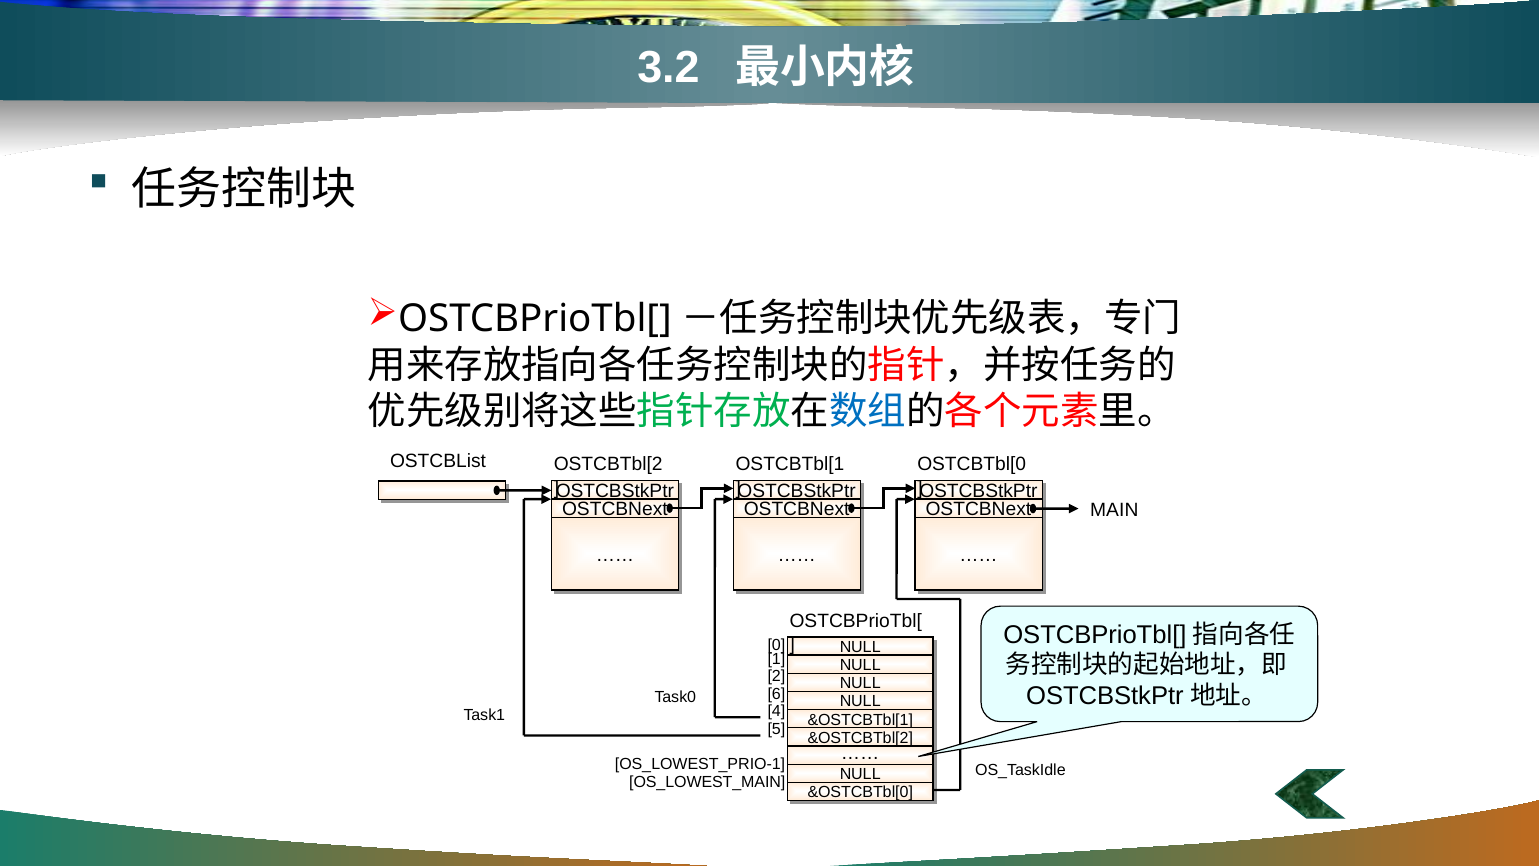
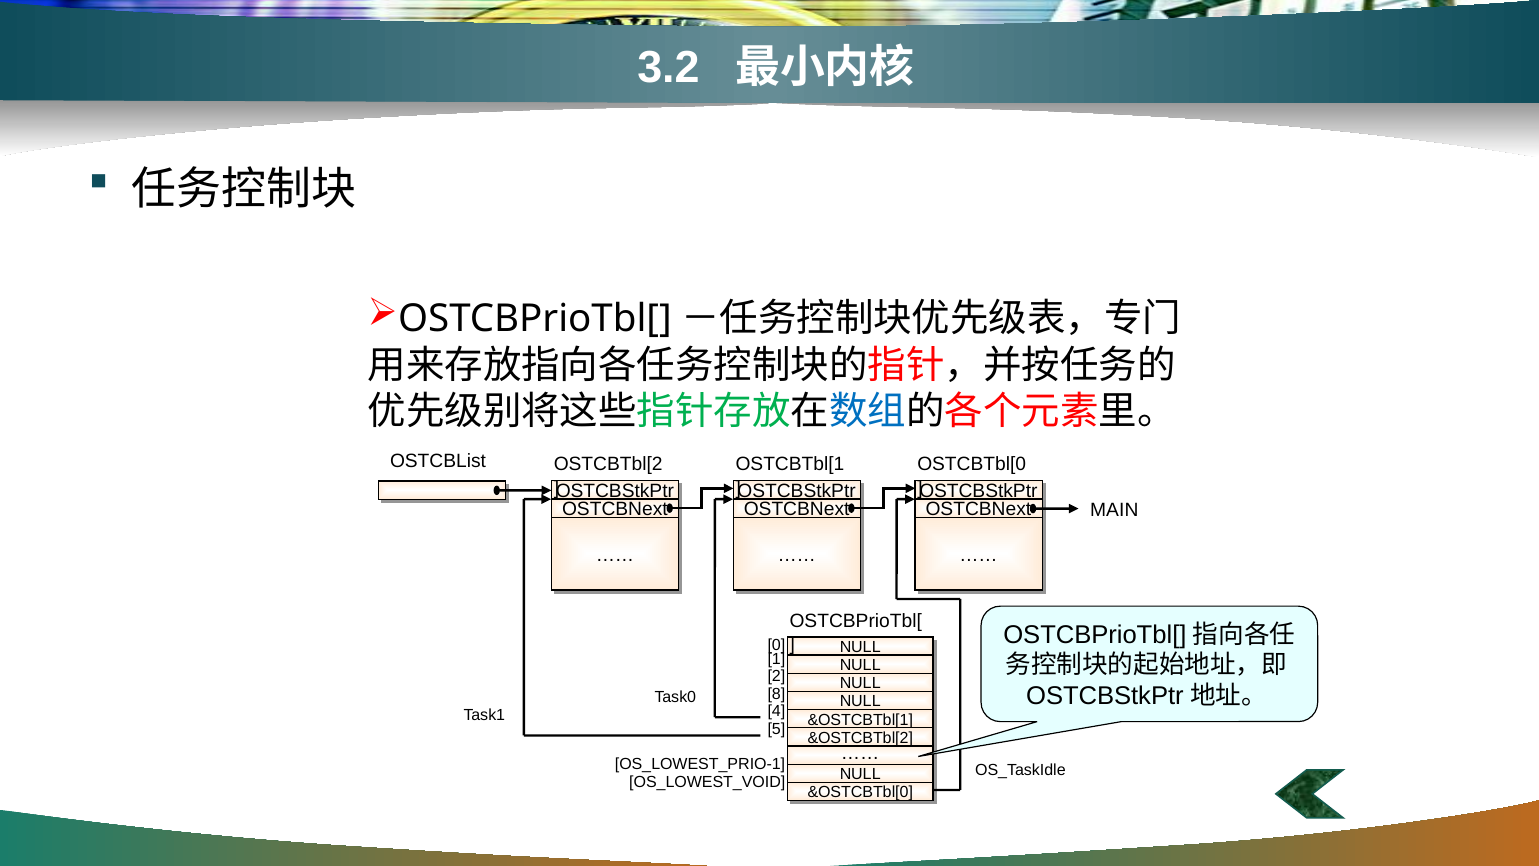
6: 6 -> 8 (776, 694)
OS_LOWEST_MAIN: OS_LOWEST_MAIN -> OS_LOWEST_VOID (707, 782)
